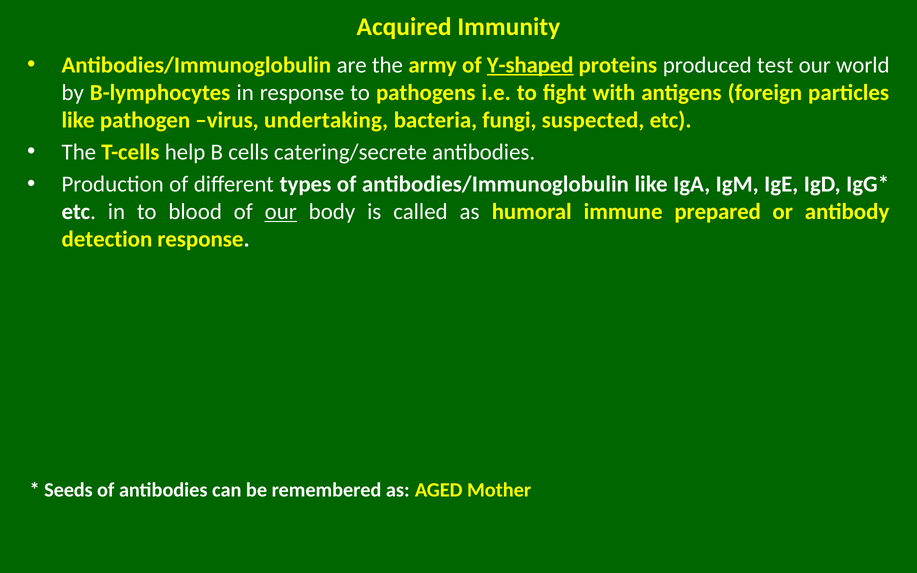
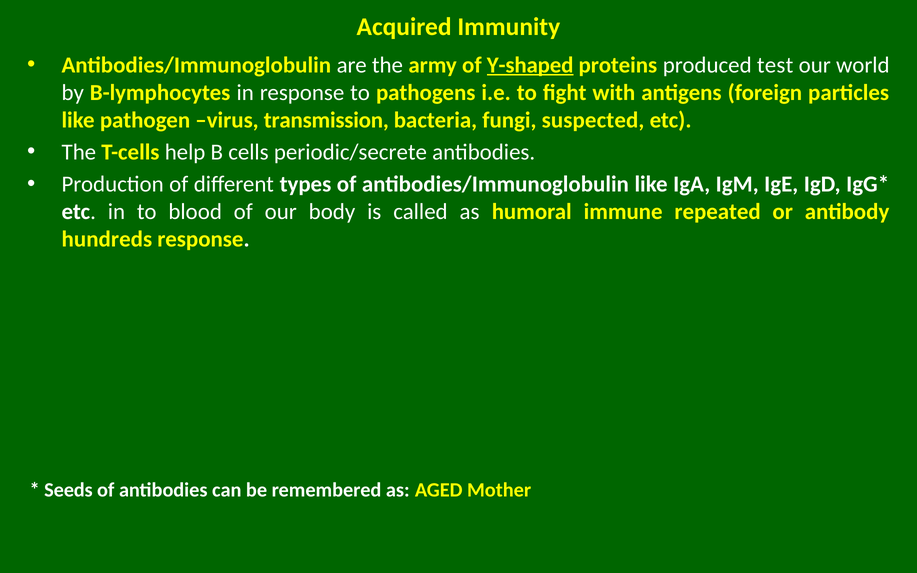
undertaking: undertaking -> transmission (326, 120)
catering/secrete: catering/secrete -> periodic/secrete (350, 152)
our underline: present -> none (281, 212)
prepared: prepared -> repeated (718, 212)
detection: detection -> hundreds (107, 239)
